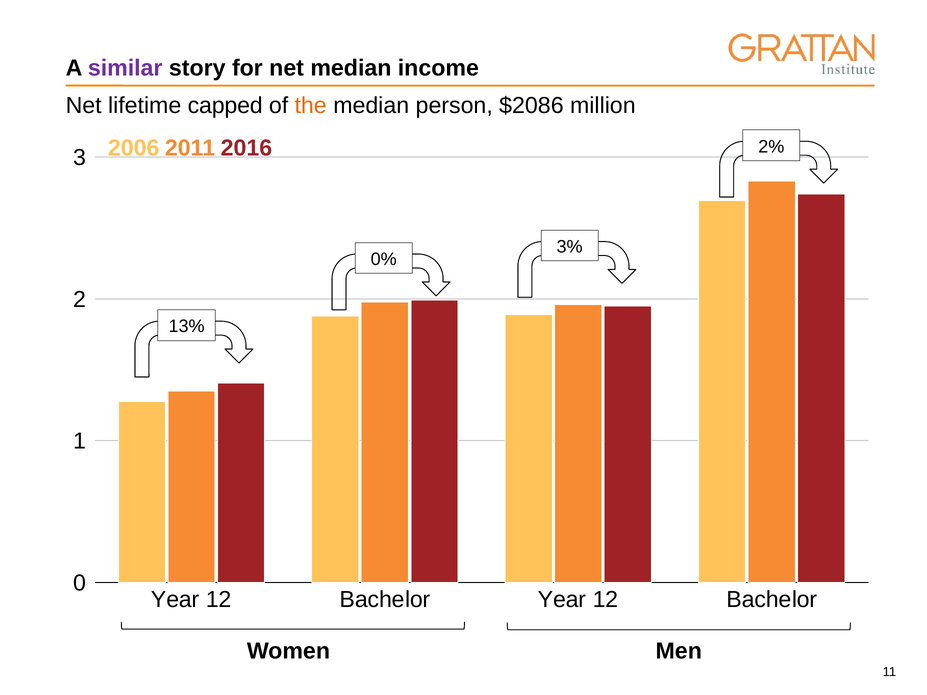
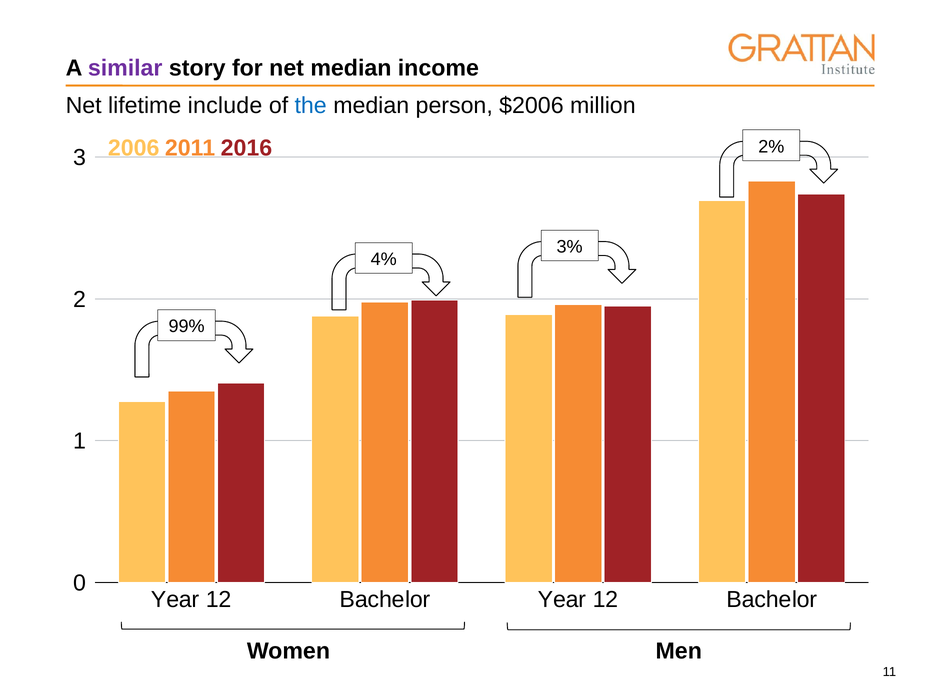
capped: capped -> include (225, 106)
the colour: orange -> blue (311, 106)
$2086: $2086 -> $2006 (531, 106)
0%: 0% -> 4% (384, 259)
13%: 13% -> 99% (187, 327)
